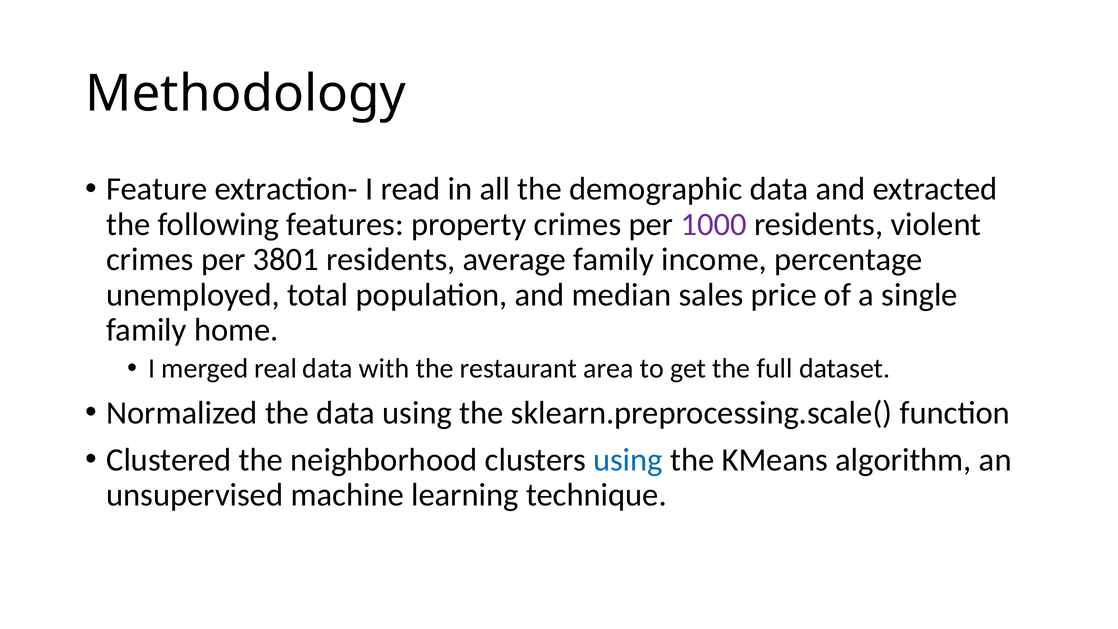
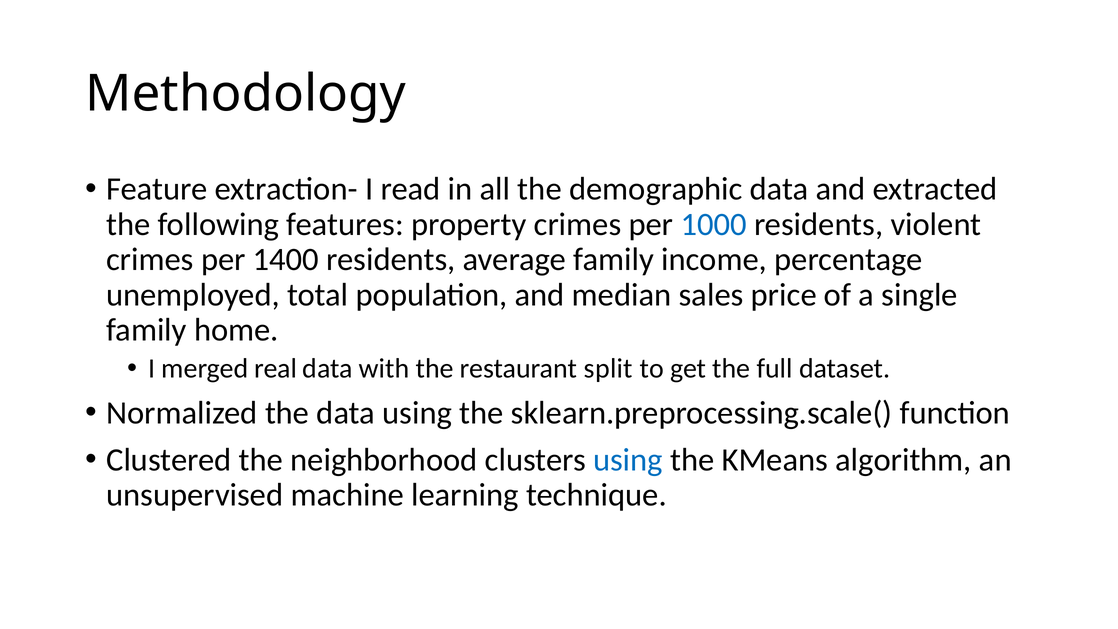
1000 colour: purple -> blue (714, 224)
3801: 3801 -> 1400 (286, 259)
area: area -> split (608, 368)
